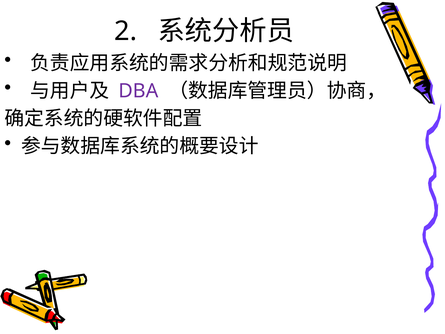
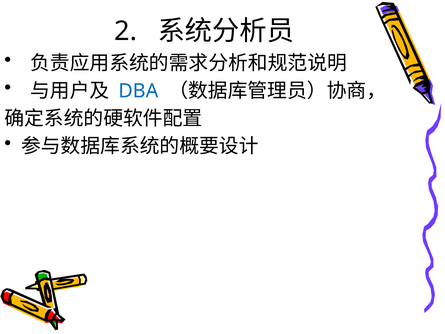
DBA colour: purple -> blue (138, 91)
